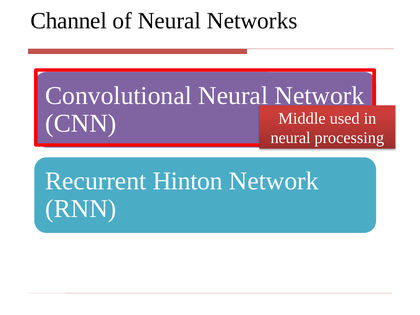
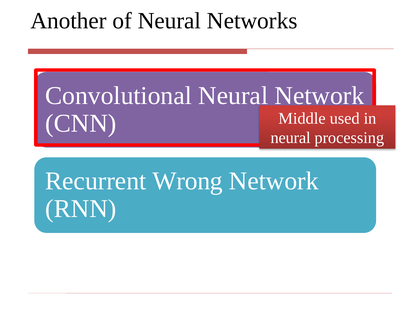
Channel: Channel -> Another (69, 21)
Hinton: Hinton -> Wrong (188, 181)
